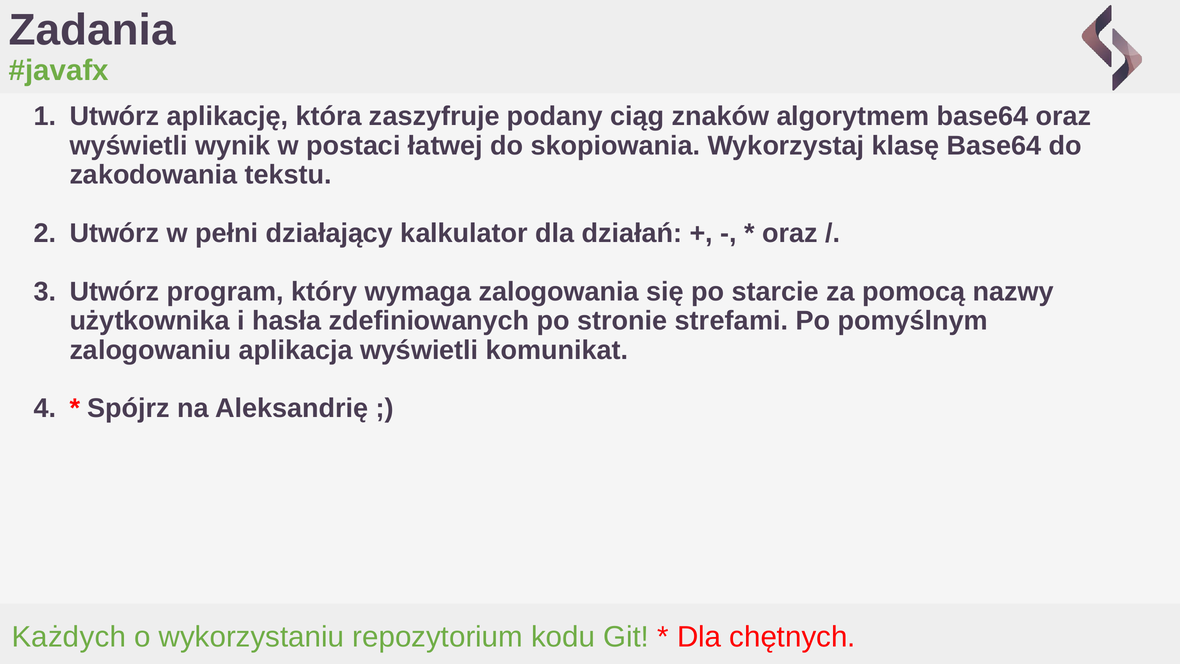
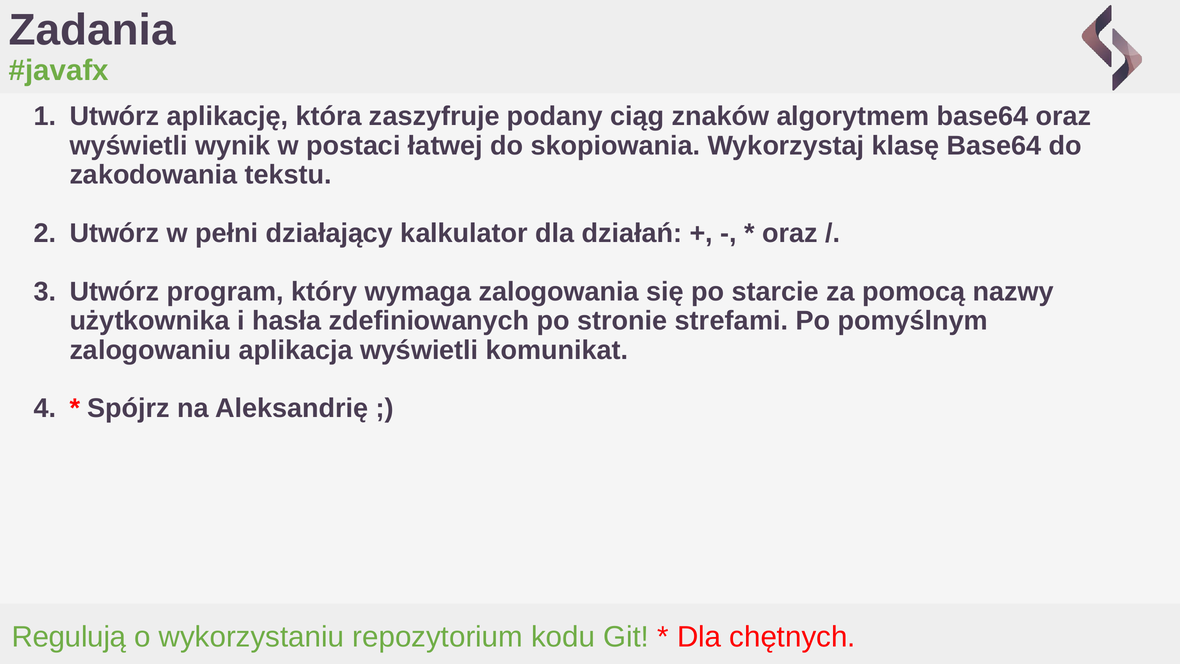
Każdych: Każdych -> Regulują (69, 637)
